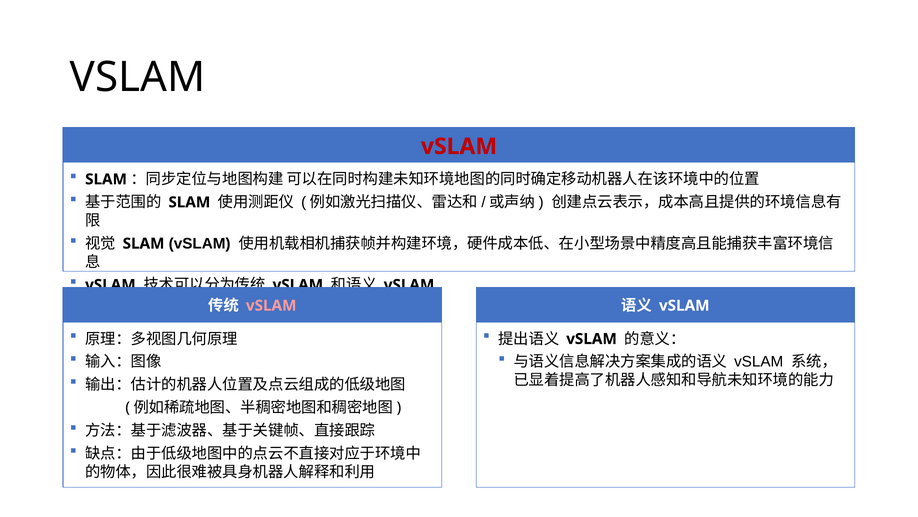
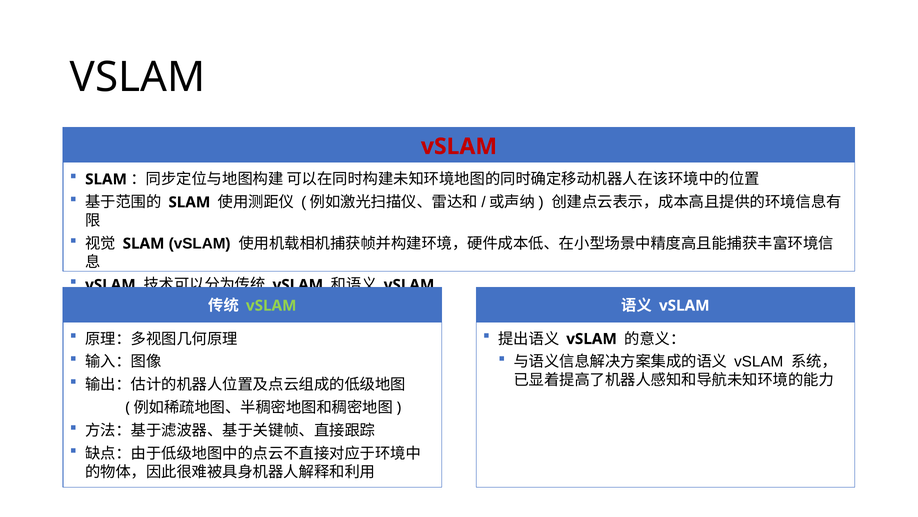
vSLAM colour: pink -> light green (271, 305)
